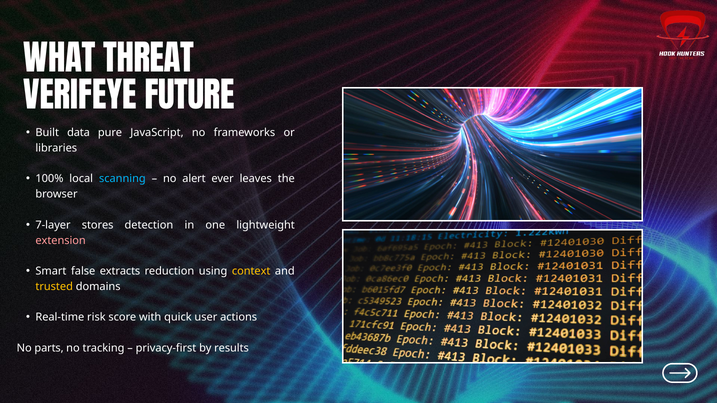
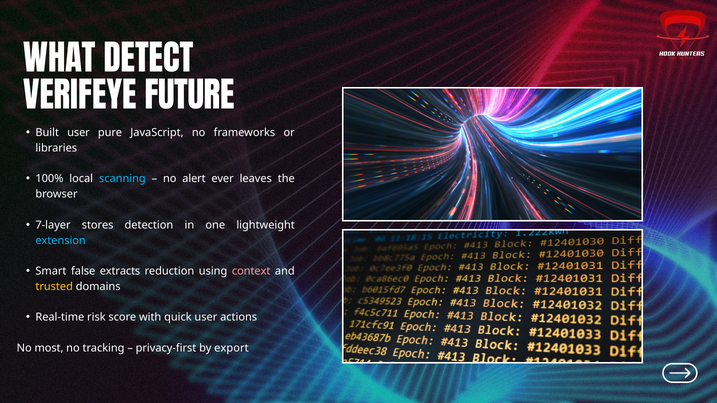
THREAT: THREAT -> DETECT (149, 60)
Built data: data -> user (79, 133)
extension colour: pink -> light blue (61, 241)
context colour: yellow -> pink (251, 271)
parts: parts -> most (49, 348)
results: results -> export (231, 348)
